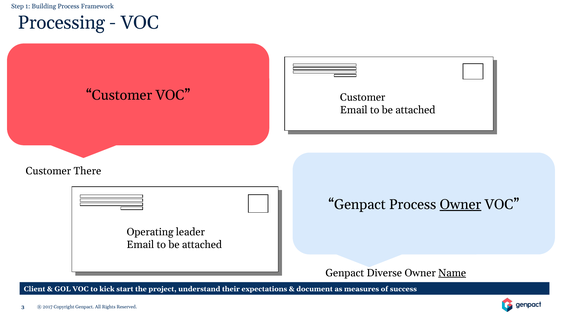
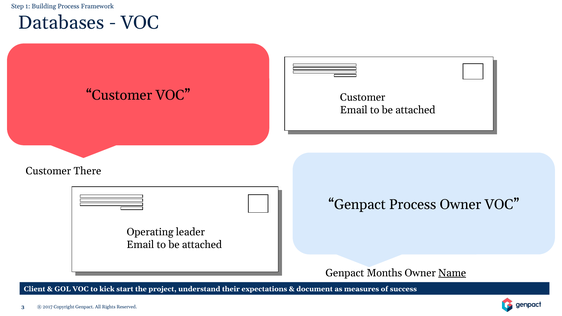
Processing: Processing -> Databases (61, 23)
Owner underline: present -> none (460, 205)
Diverse: Diverse -> Months (384, 273)
